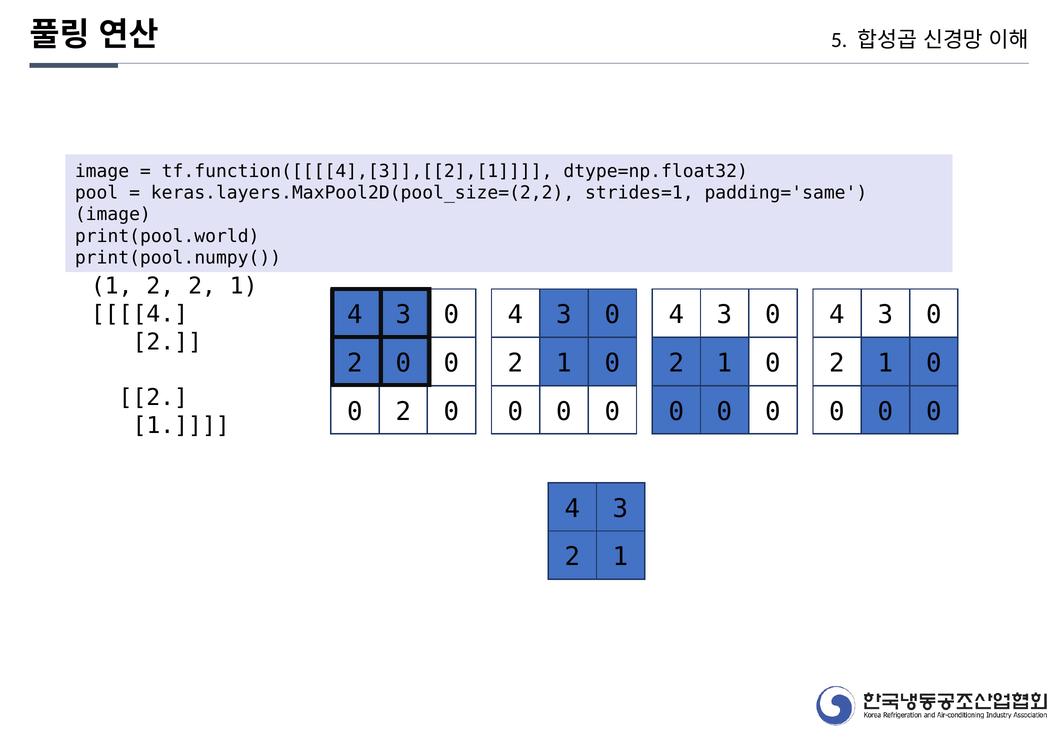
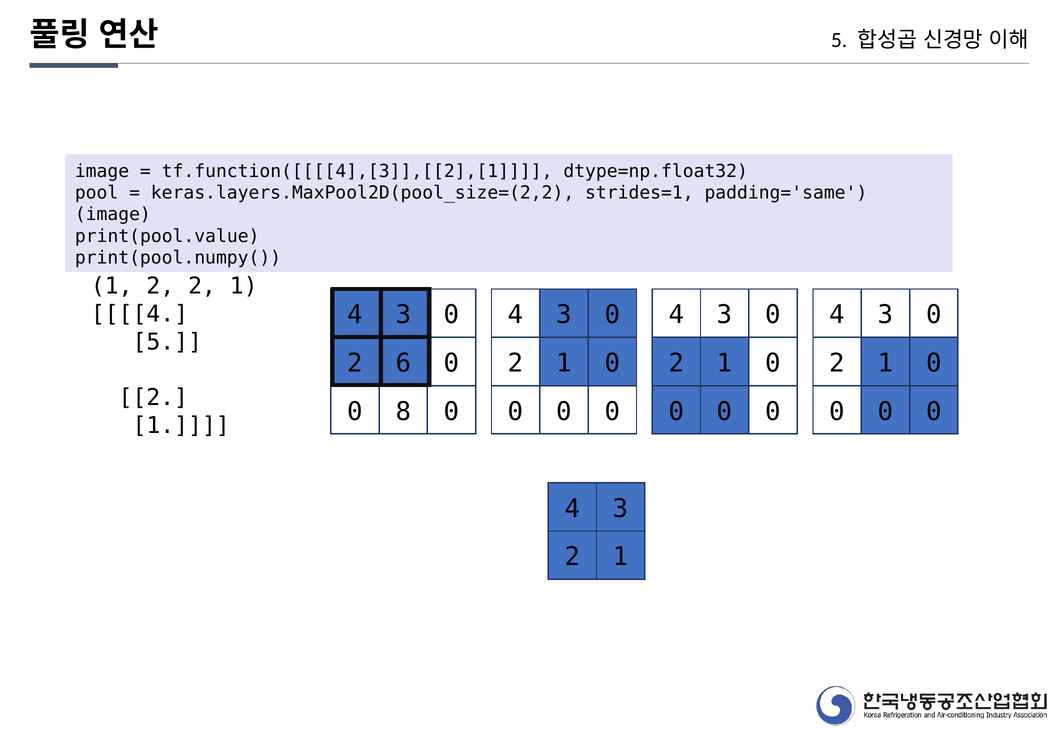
print(pool.world: print(pool.world -> print(pool.value (167, 236)
2: 2 -> 5 (167, 342)
0: 0 -> 6 (403, 363)
0 2: 2 -> 8 (403, 412)
